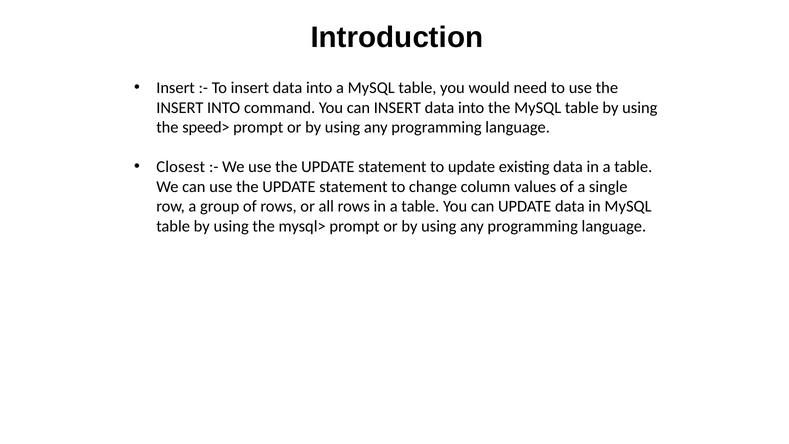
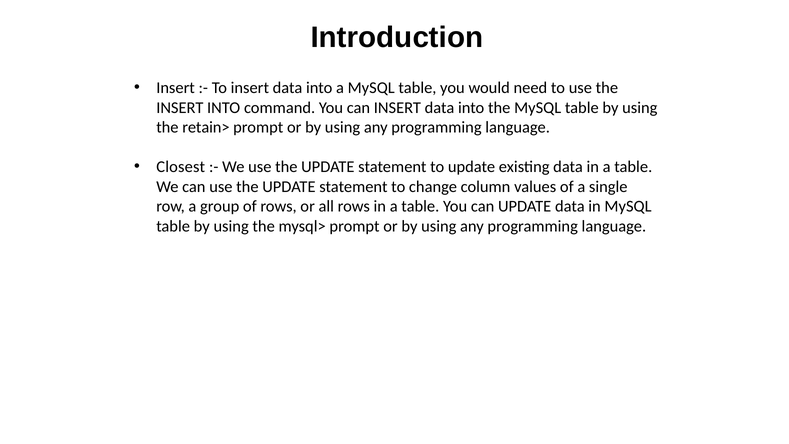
speed>: speed> -> retain> (206, 127)
